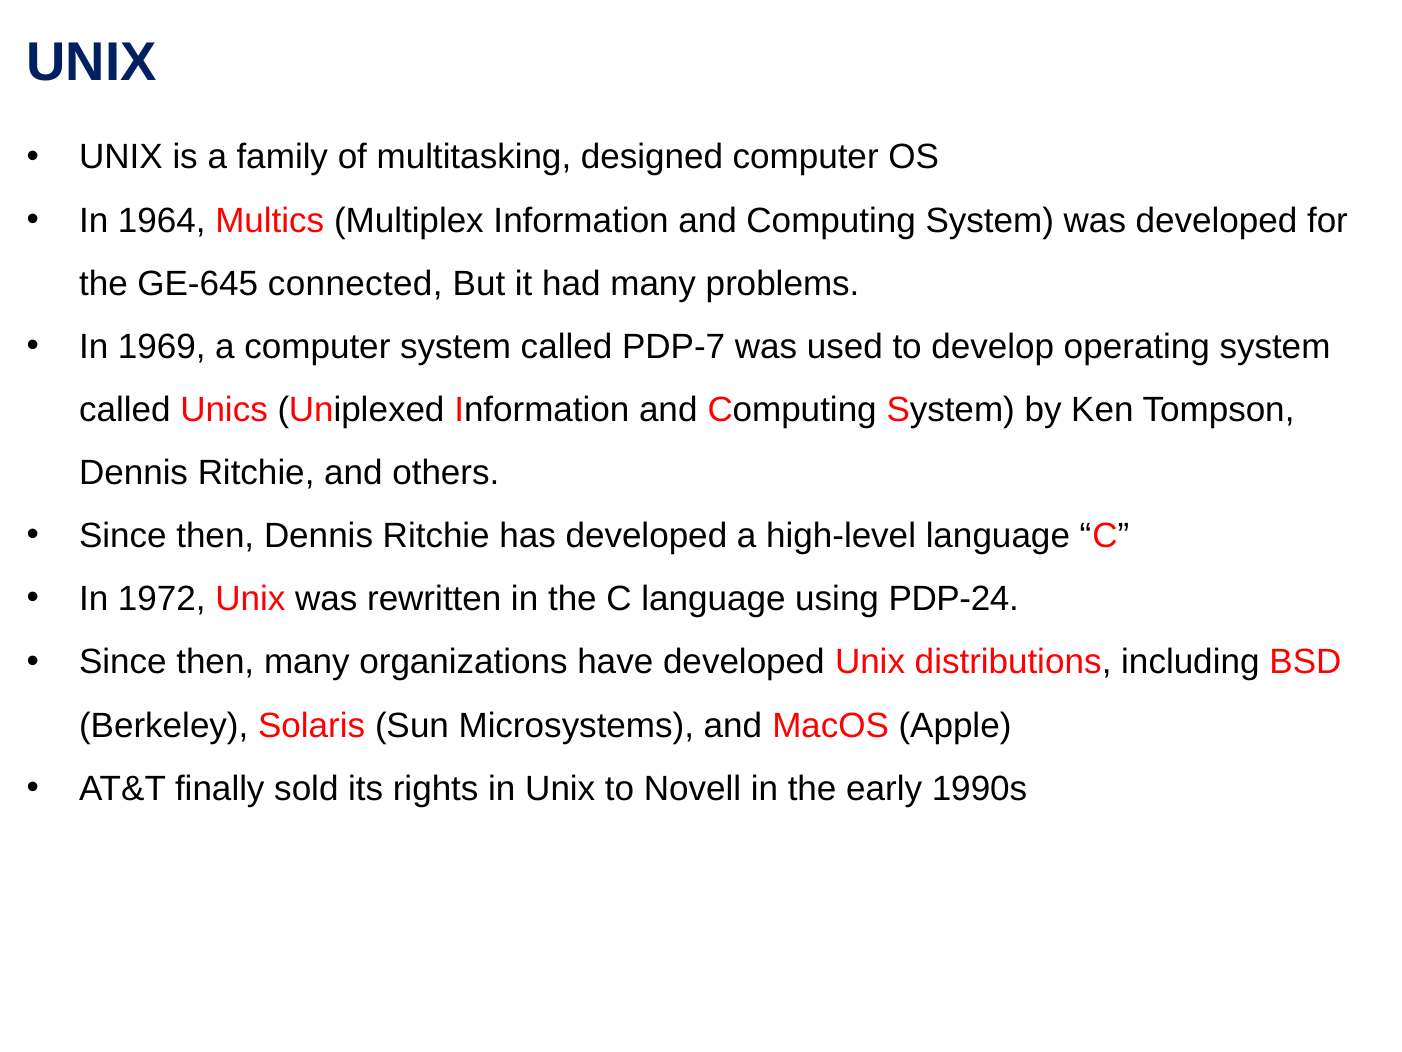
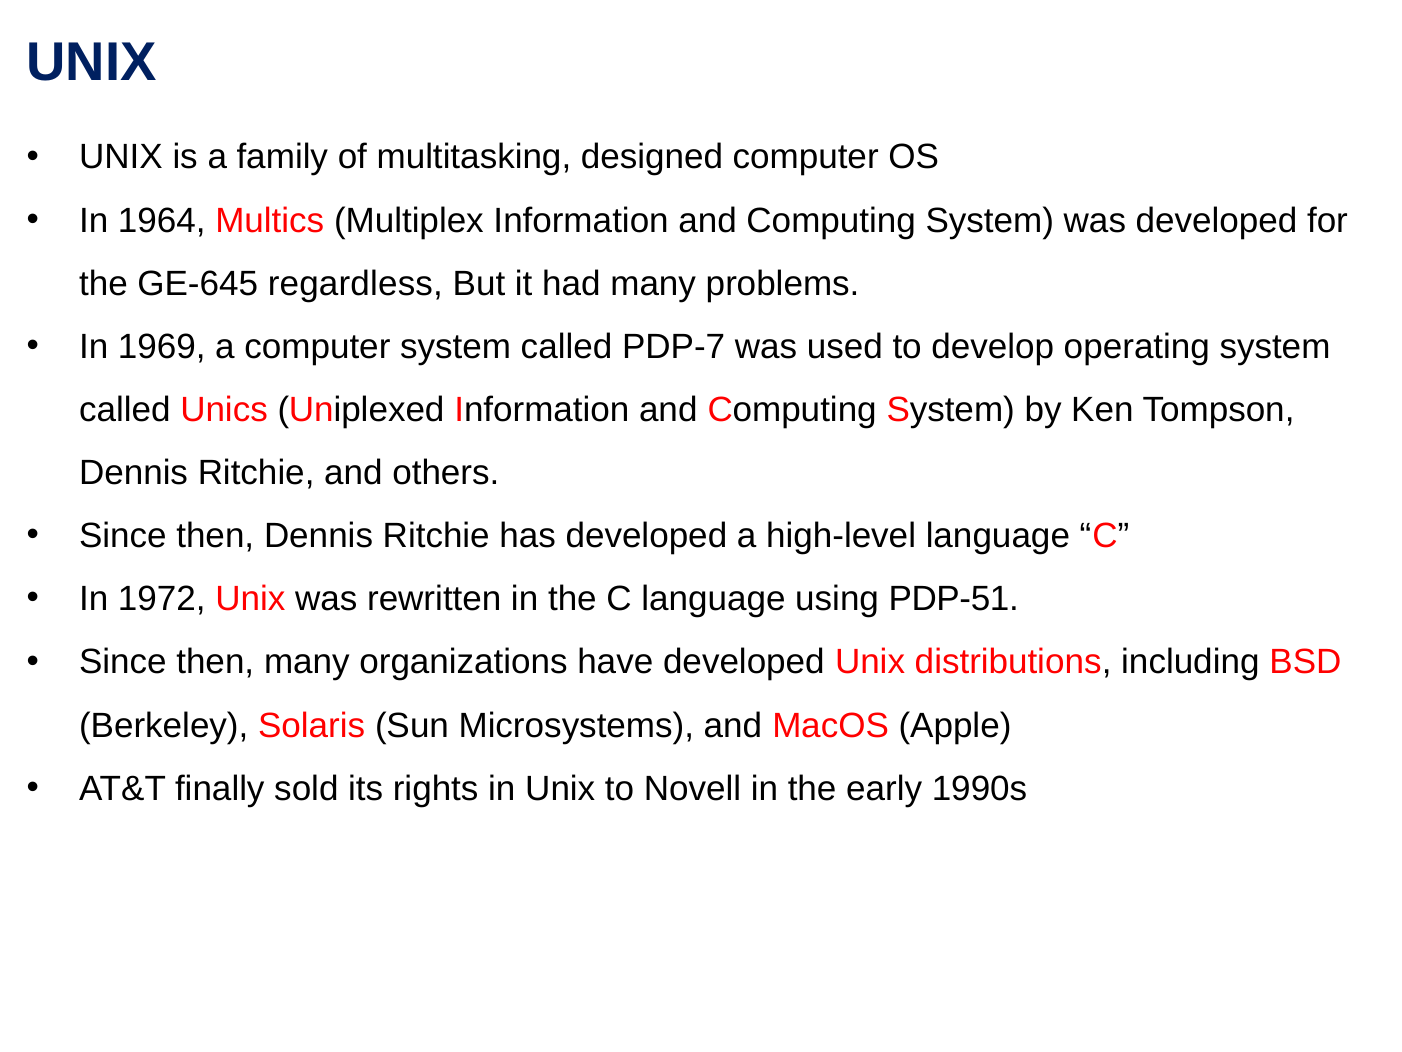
connected: connected -> regardless (355, 284)
PDP-24: PDP-24 -> PDP-51 (954, 599)
